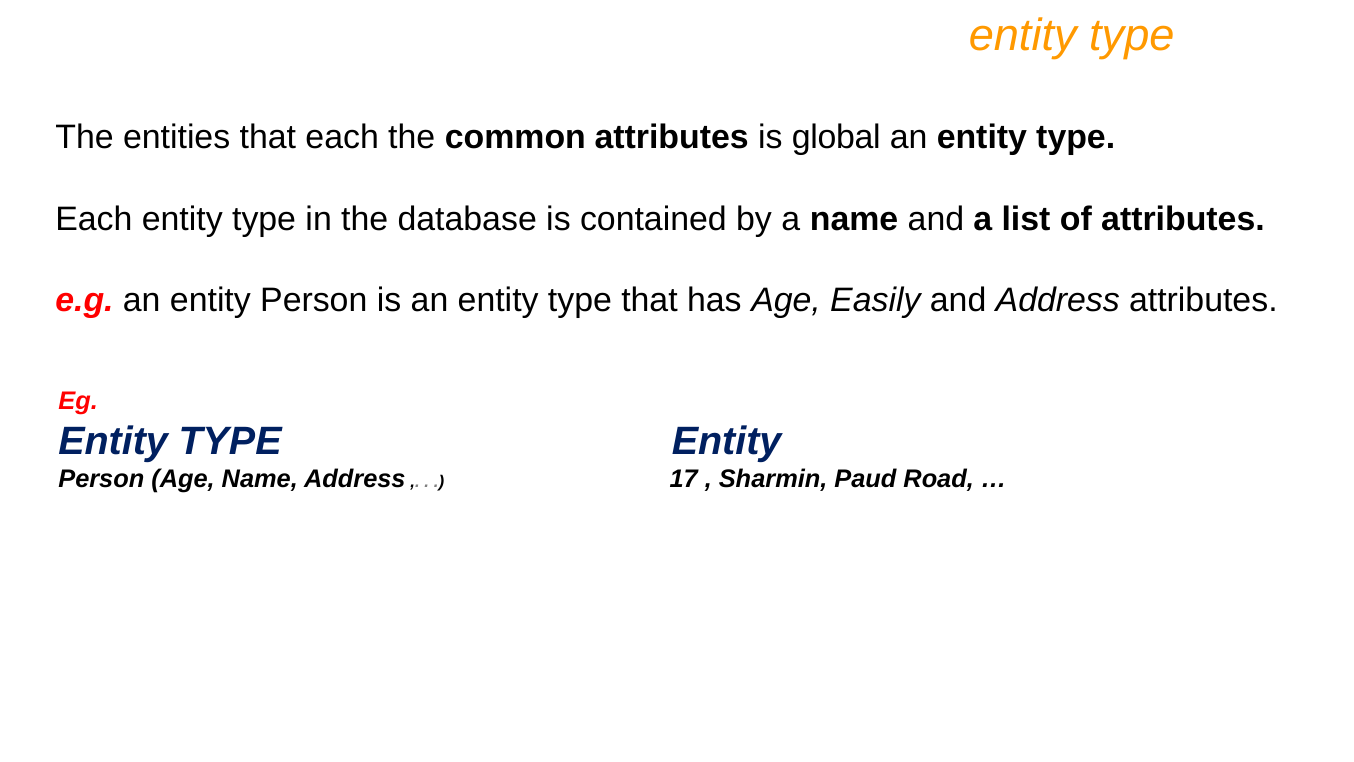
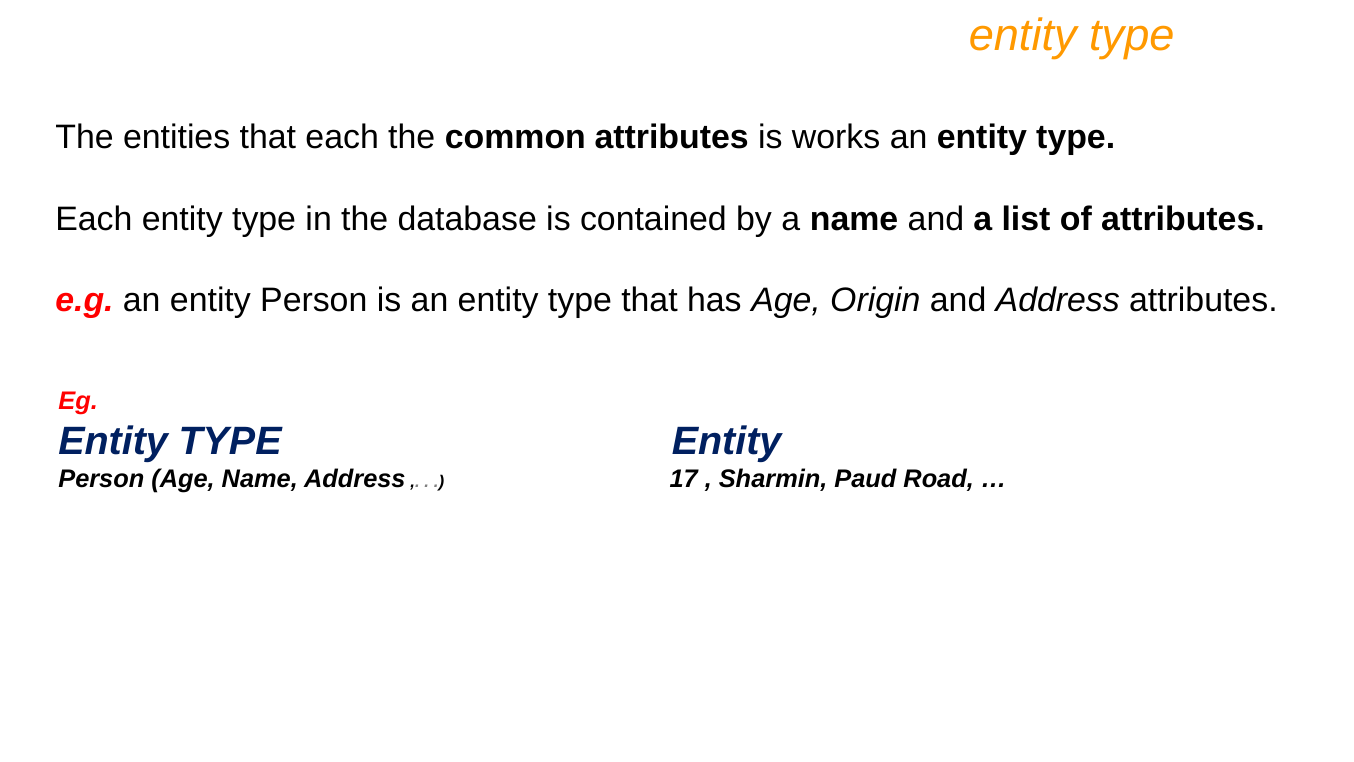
global: global -> works (836, 138)
Easily: Easily -> Origin (875, 300)
